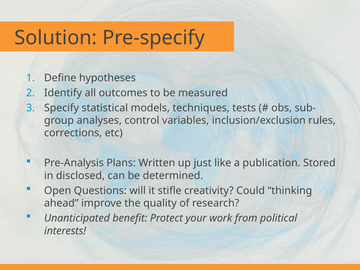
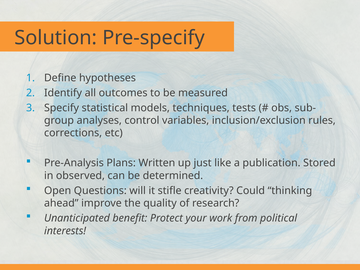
disclosed: disclosed -> observed (80, 176)
